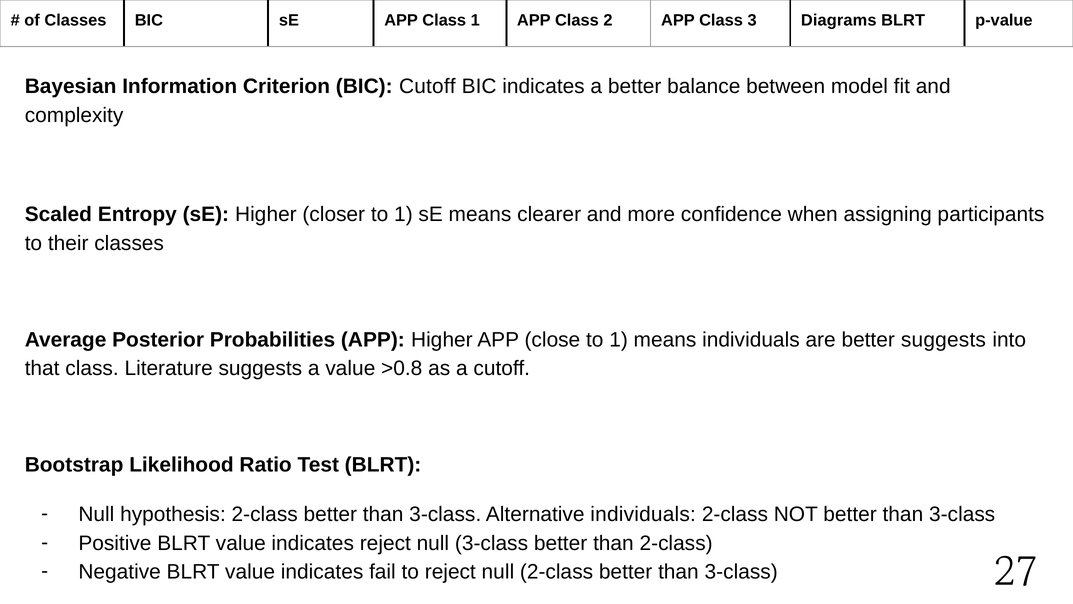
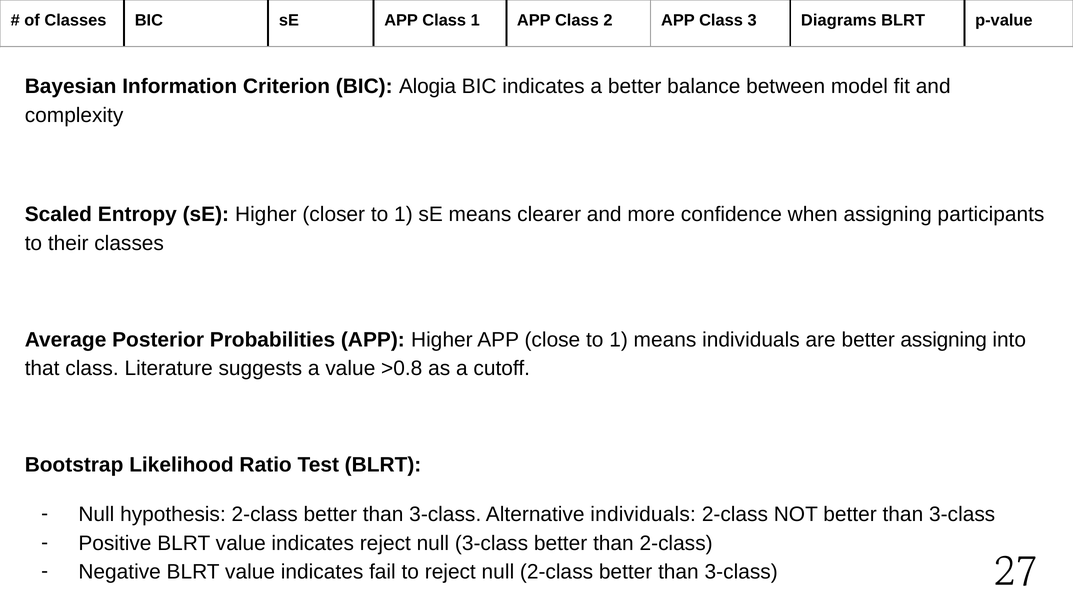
BIC Cutoff: Cutoff -> Alogia (428, 86)
better suggests: suggests -> assigning (944, 339)
